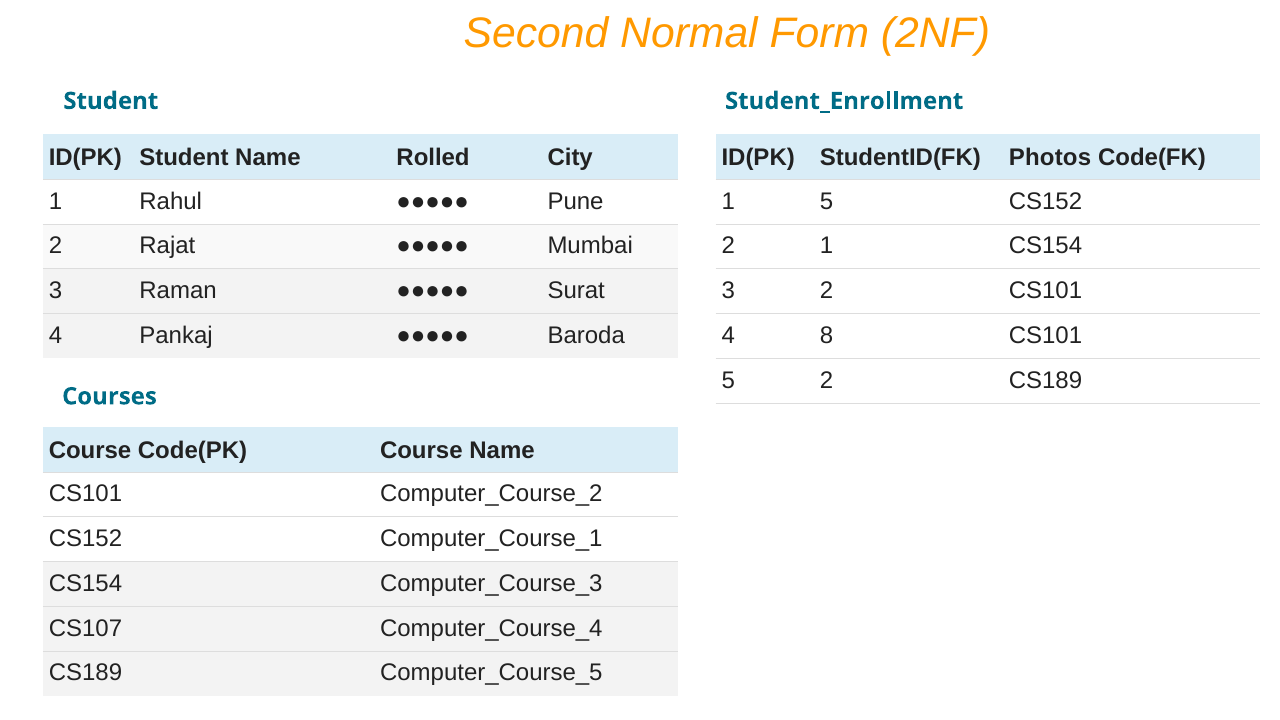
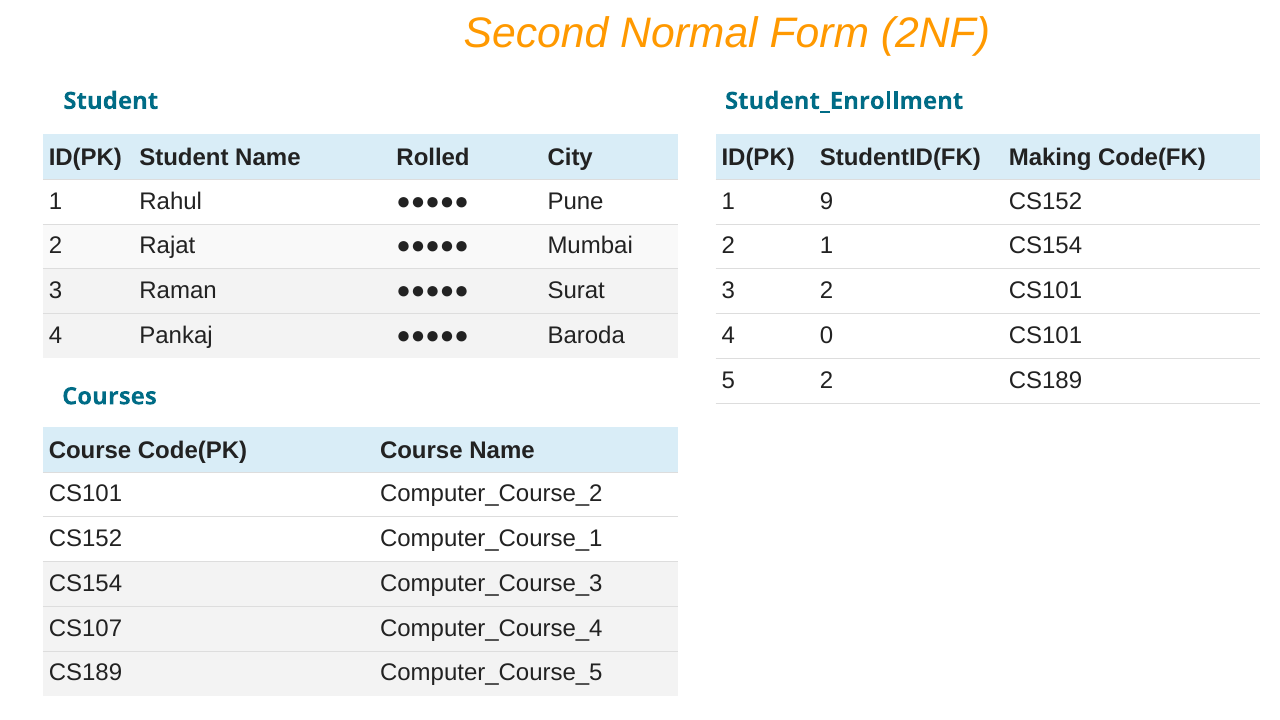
Photos: Photos -> Making (1050, 157)
1 5: 5 -> 9 (827, 201)
8: 8 -> 0 (827, 335)
